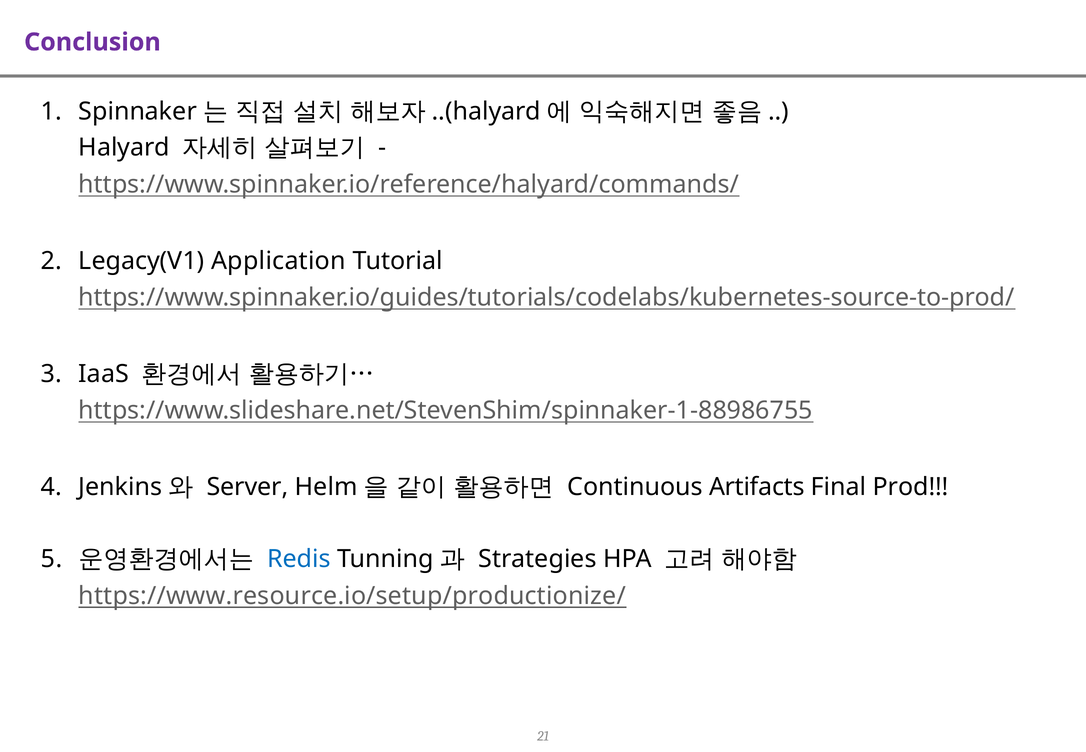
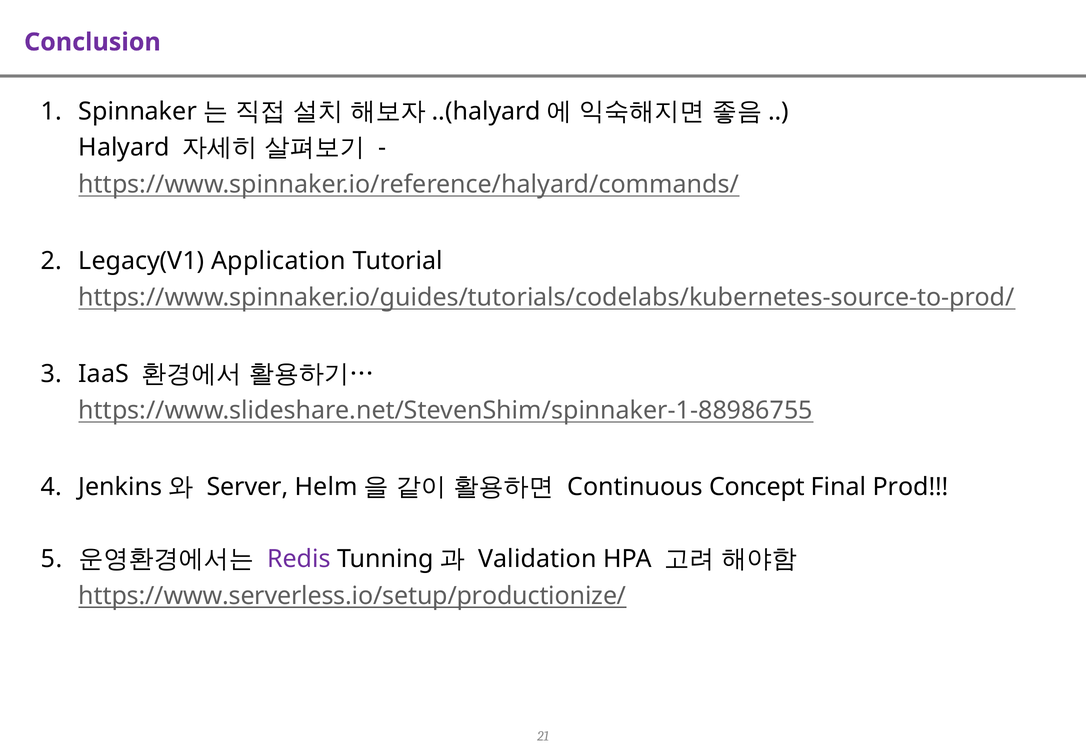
Artifacts: Artifacts -> Concept (757, 487)
Redis colour: blue -> purple (299, 559)
Strategies: Strategies -> Validation (537, 559)
https://www.resource.io/setup/productionize/: https://www.resource.io/setup/productionize/ -> https://www.serverless.io/setup/productionize/ (352, 596)
